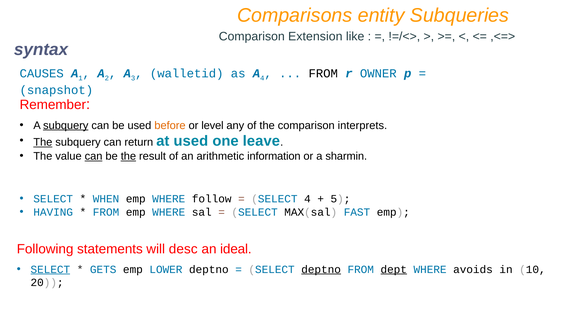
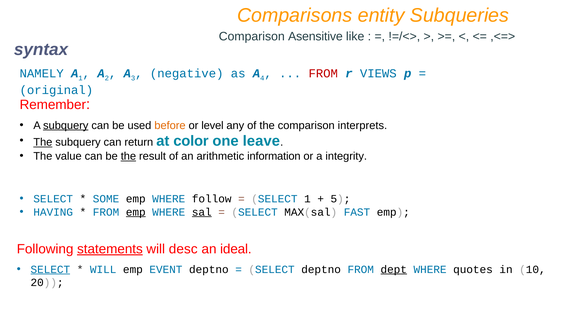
Extension: Extension -> Asensitive (315, 37)
CAUSES: CAUSES -> NAMELY (42, 74)
walletid: walletid -> negative (187, 74)
FROM colour: black -> red (323, 74)
OWNER: OWNER -> VIEWS (378, 74)
snapshot: snapshot -> original (56, 90)
at used: used -> color (191, 141)
can underline: present -> none (94, 156)
sharmin: sharmin -> integrity (346, 156)
WHEN: WHEN -> SOME (106, 199)
SELECT 4: 4 -> 1 (307, 199)
emp underline: none -> present (136, 212)
sal underline: none -> present (202, 212)
statements underline: none -> present (110, 249)
GETS: GETS -> WILL (103, 270)
LOWER: LOWER -> EVENT (166, 270)
deptno underline: present -> none (321, 270)
avoids: avoids -> quotes (473, 270)
